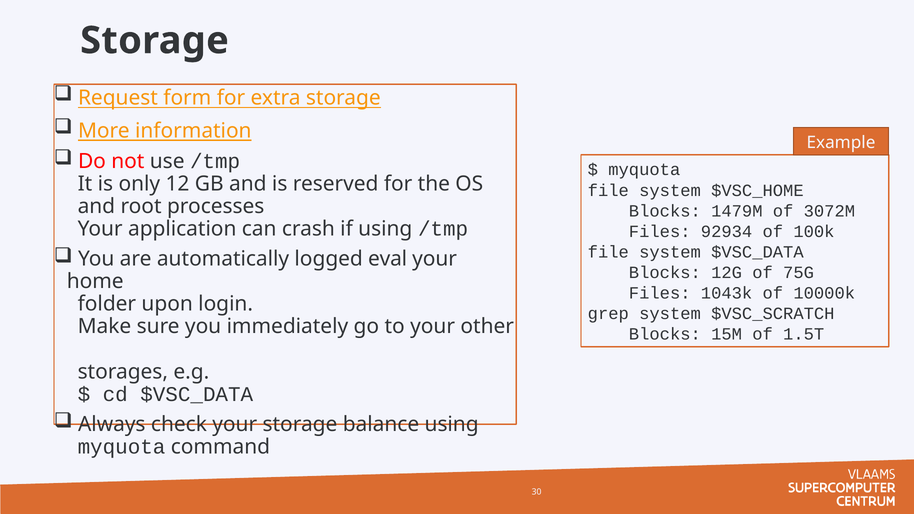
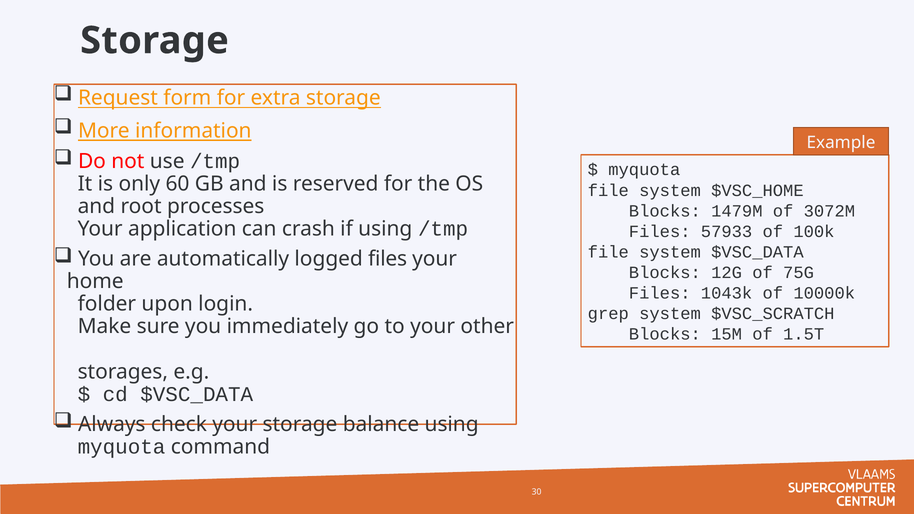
12: 12 -> 60 (177, 184)
92934: 92934 -> 57933 (727, 232)
logged eval: eval -> files (388, 259)
